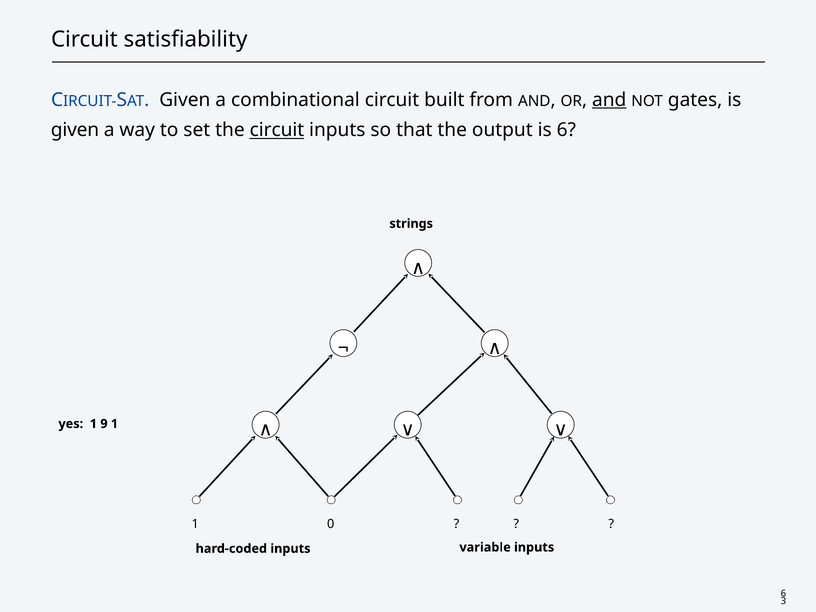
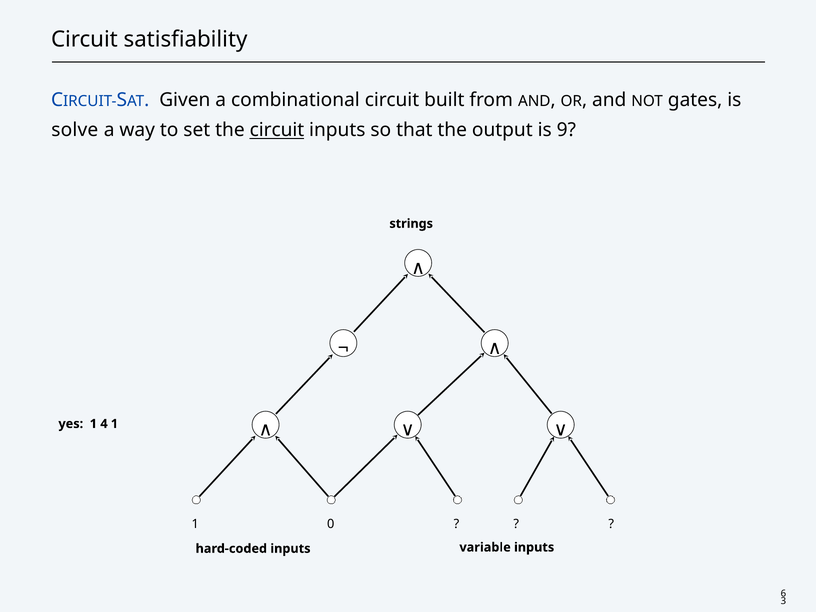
and underline: present -> none (609, 100)
given: given -> solve (75, 130)
is 6: 6 -> 9 (566, 130)
9: 9 -> 4 (104, 424)
